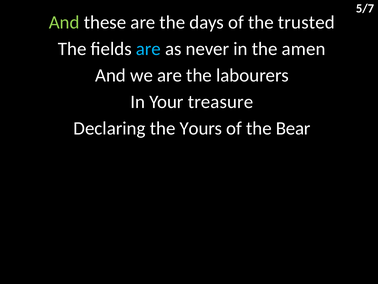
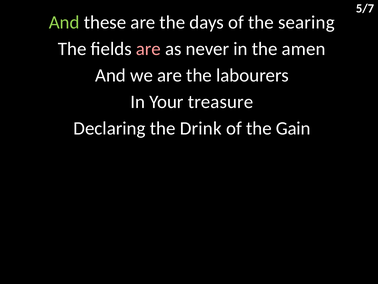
trusted: trusted -> searing (306, 22)
are colour: light blue -> pink (148, 49)
Yours: Yours -> Drink (201, 128)
Bear: Bear -> Gain (293, 128)
